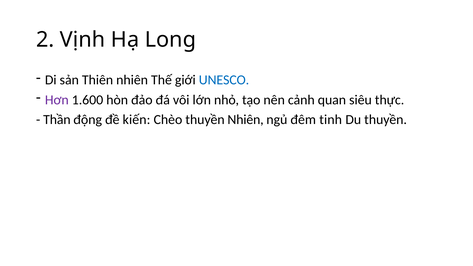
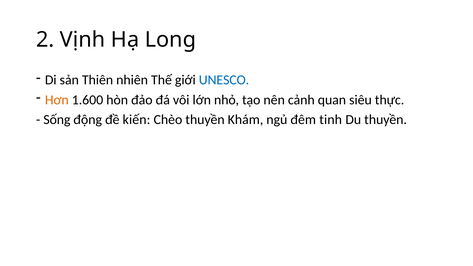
Hơn colour: purple -> orange (57, 100)
Thần: Thần -> Sống (57, 120)
thuyền Nhiên: Nhiên -> Khám (245, 120)
